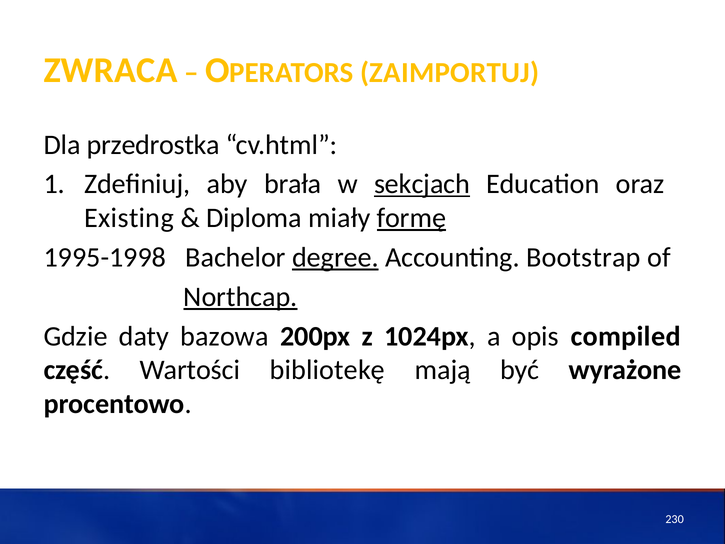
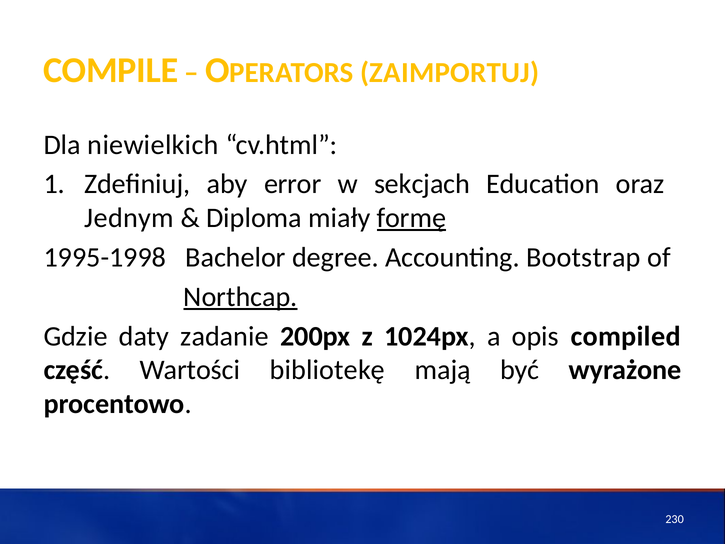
ZWRACA: ZWRACA -> COMPILE (111, 70)
przedrostka: przedrostka -> niewielkich (153, 145)
brała: brała -> error (293, 184)
sekcjach underline: present -> none (422, 184)
Existing: Existing -> Jednym (129, 218)
degree underline: present -> none (335, 257)
bazowa: bazowa -> zadanie (225, 336)
